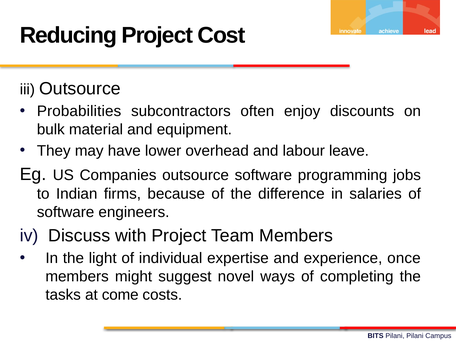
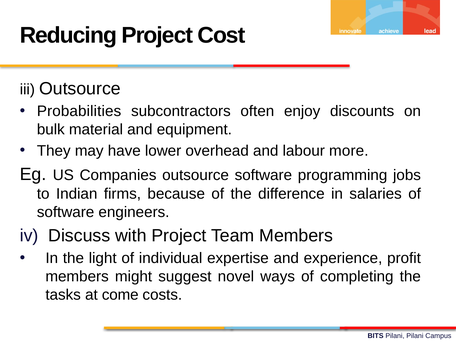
leave: leave -> more (349, 151)
once: once -> profit (404, 258)
